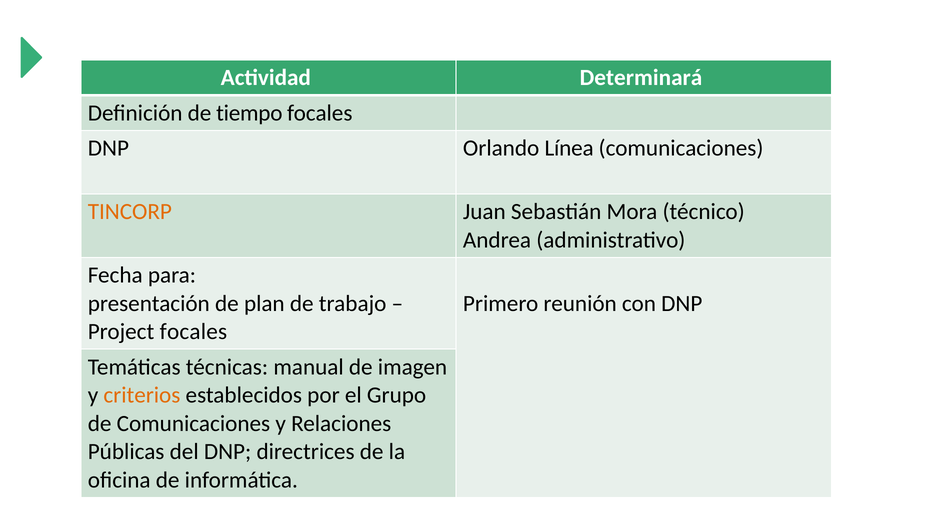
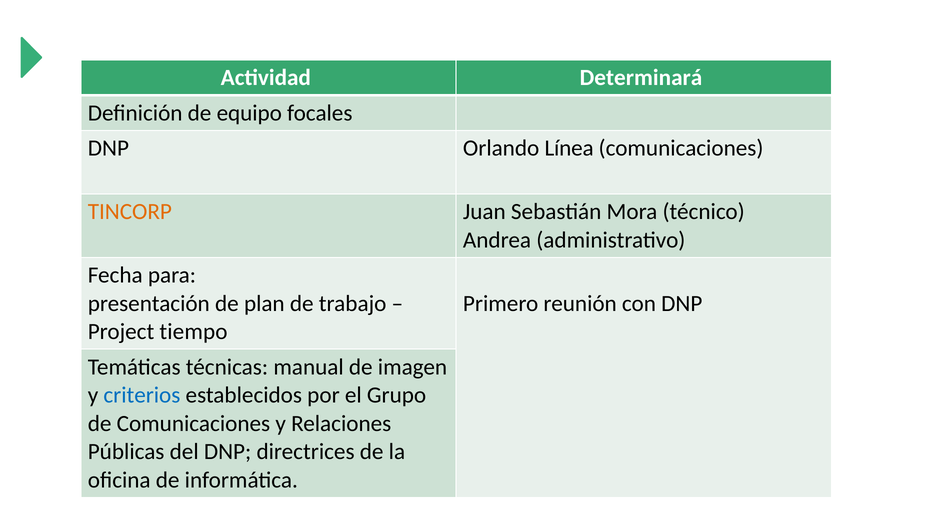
tiempo: tiempo -> equipo (249, 113)
Project focales: focales -> tiempo (193, 332)
criterios colour: orange -> blue (142, 395)
